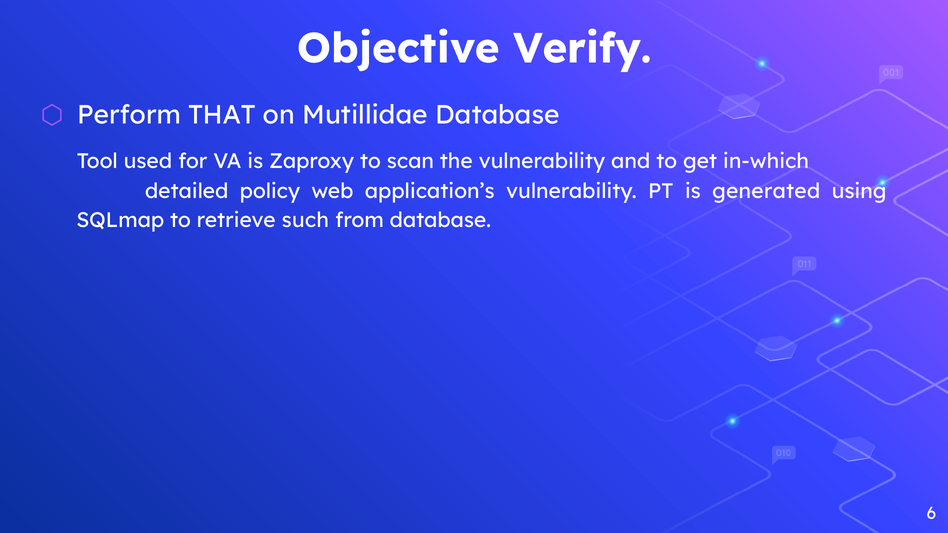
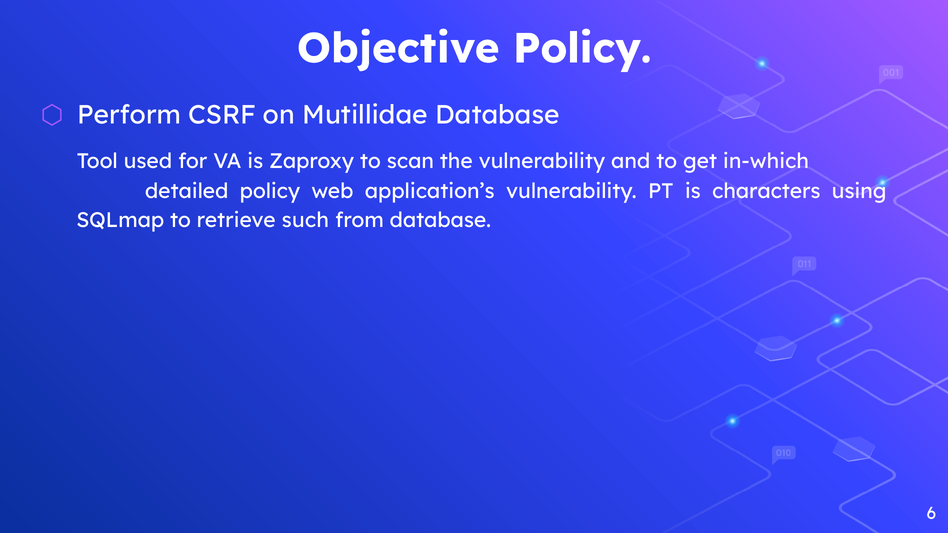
Objective Verify: Verify -> Policy (582, 49)
THAT: THAT -> CSRF (222, 115)
generated: generated -> characters (766, 191)
